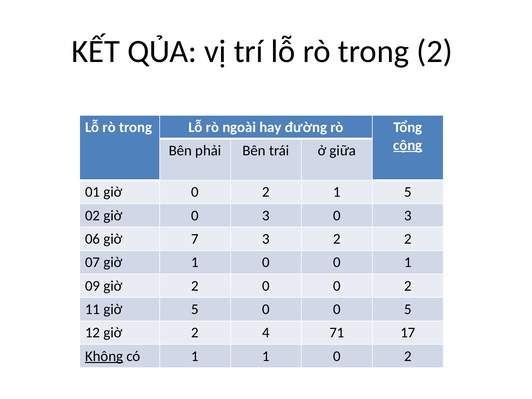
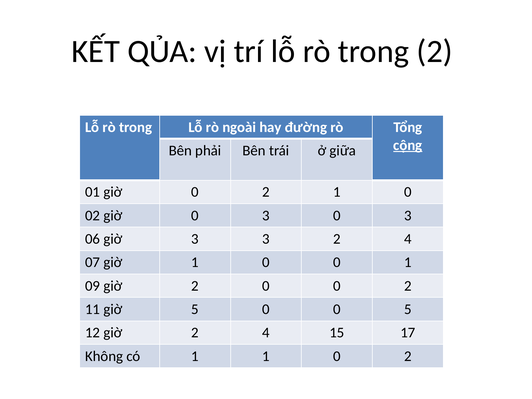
2 1 5: 5 -> 0 (408, 192)
giờ 7: 7 -> 3 (195, 239)
3 2 2: 2 -> 4 (408, 239)
71: 71 -> 15 (337, 333)
Không underline: present -> none (104, 356)
